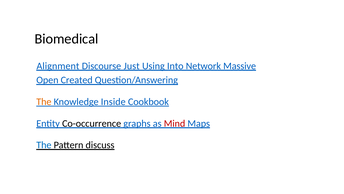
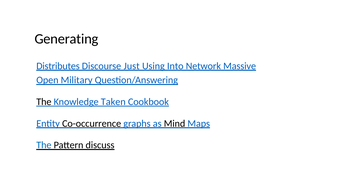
Biomedical: Biomedical -> Generating (66, 39)
Alignment: Alignment -> Distributes (58, 66)
Created: Created -> Military (77, 80)
The colour: orange -> black (44, 102)
Inside: Inside -> Taken (113, 102)
Mind colour: red -> black (175, 123)
